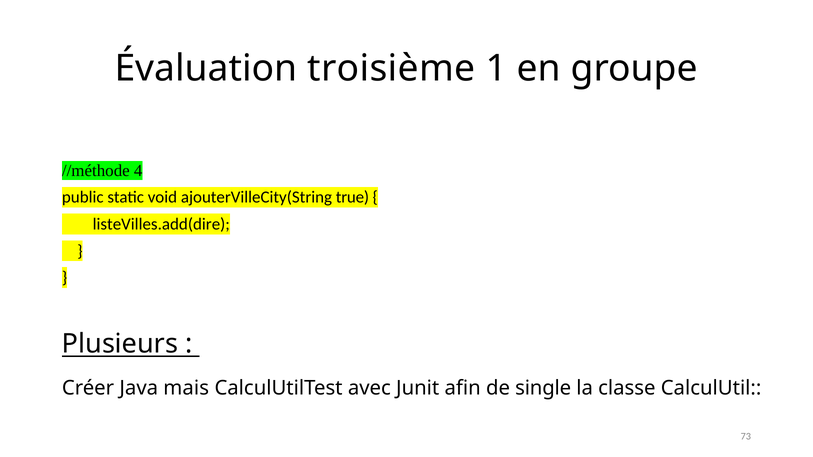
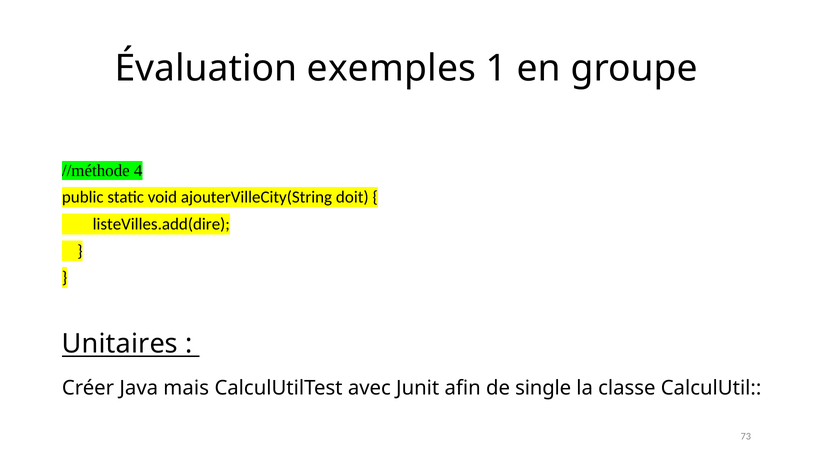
troisième: troisième -> exemples (391, 68)
true: true -> doit (352, 198)
Plusieurs: Plusieurs -> Unitaires (120, 344)
